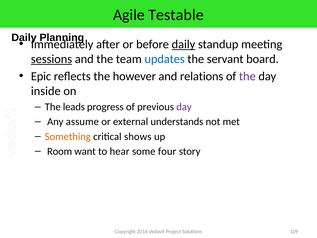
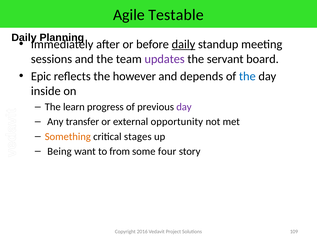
sessions underline: present -> none (52, 59)
updates colour: blue -> purple (165, 59)
relations: relations -> depends (202, 76)
the colour: purple -> blue (247, 76)
leads: leads -> learn (74, 107)
assume: assume -> transfer (82, 122)
understands: understands -> opportunity (177, 122)
shows: shows -> stages (138, 136)
Room: Room -> Being (59, 151)
hear: hear -> from (120, 151)
